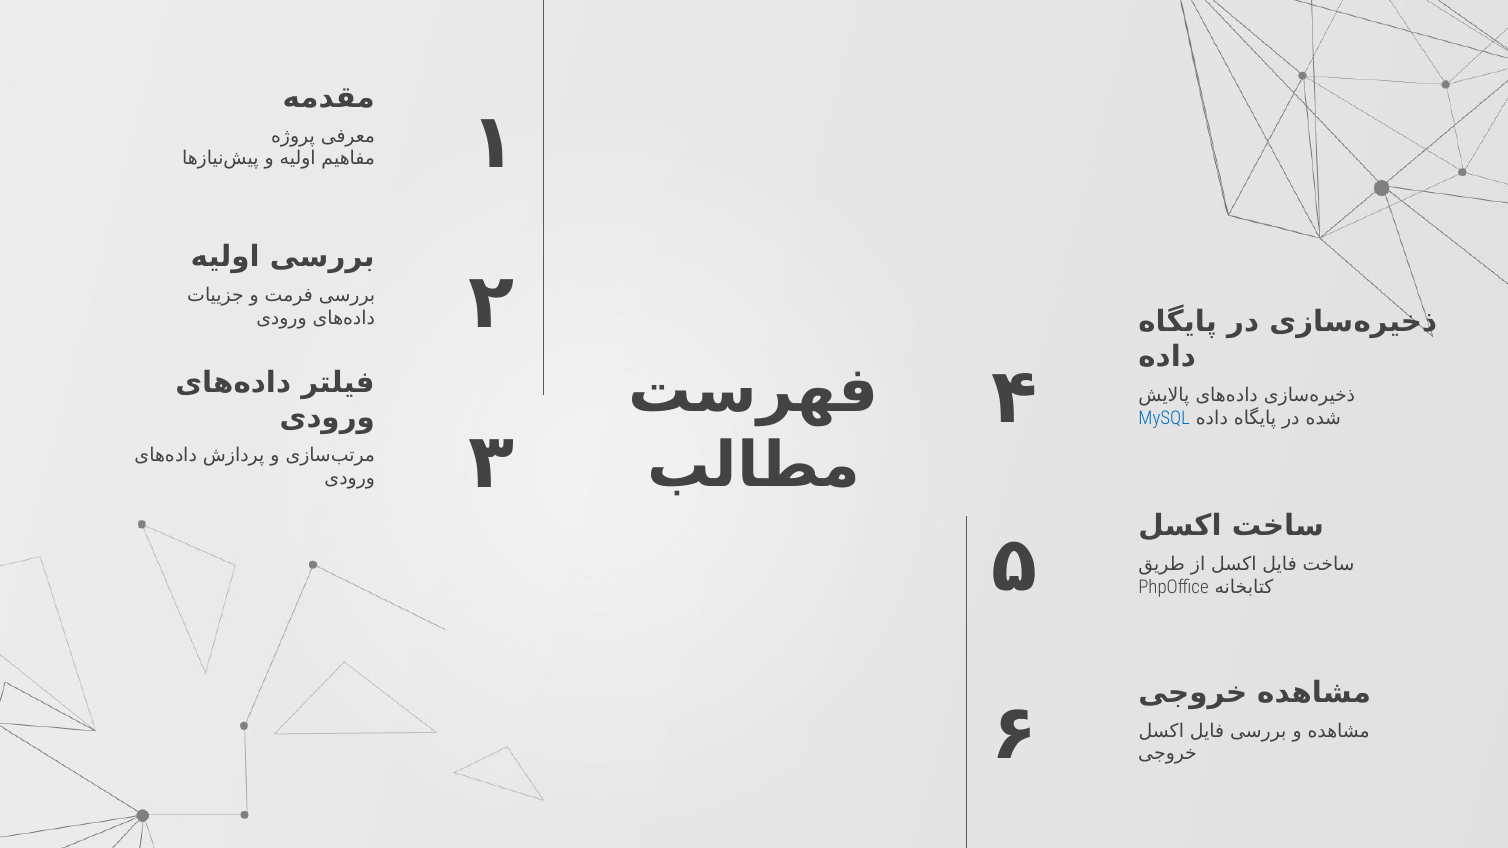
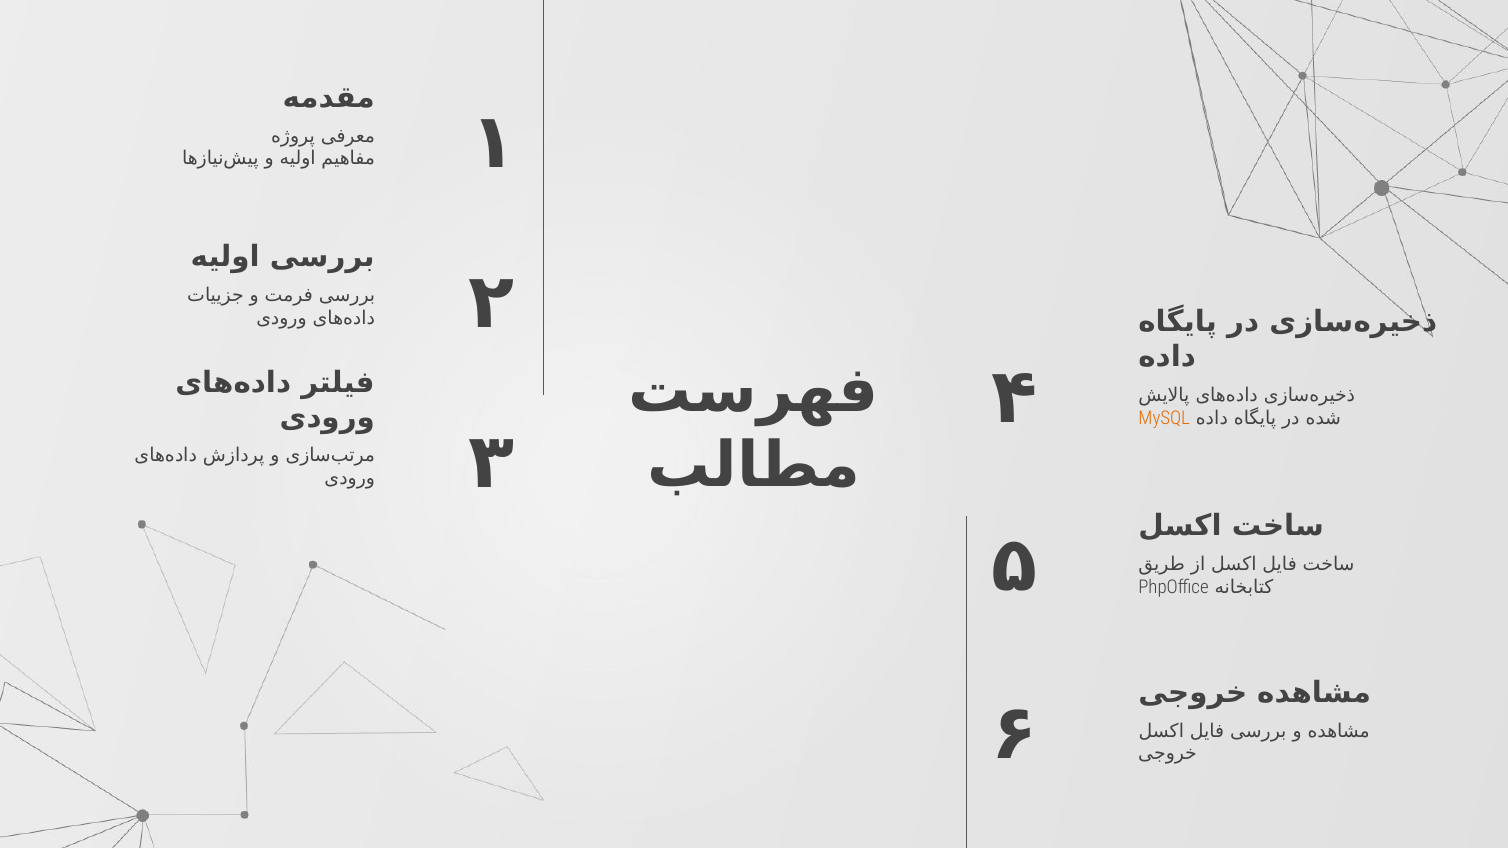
MySQL colour: blue -> orange (1164, 418)
